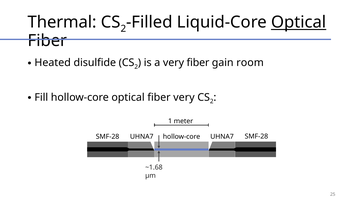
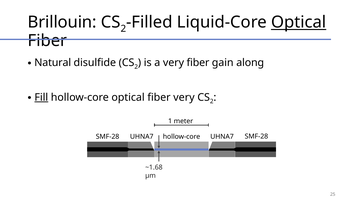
Thermal: Thermal -> Brillouin (62, 22)
Heated: Heated -> Natural (53, 63)
room: room -> along (250, 63)
Fill underline: none -> present (41, 97)
